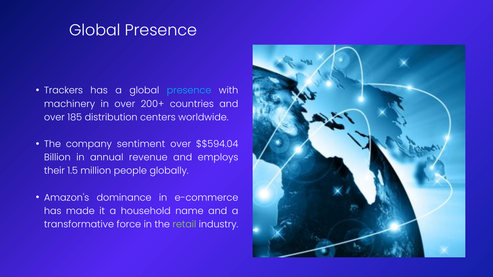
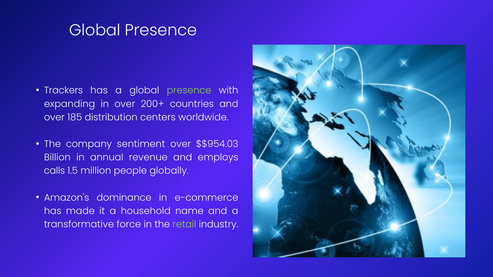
presence colour: light blue -> light green (189, 91)
machinery: machinery -> expanding (70, 104)
$$594.04: $$594.04 -> $$954.03 (217, 144)
their: their -> calls (54, 171)
